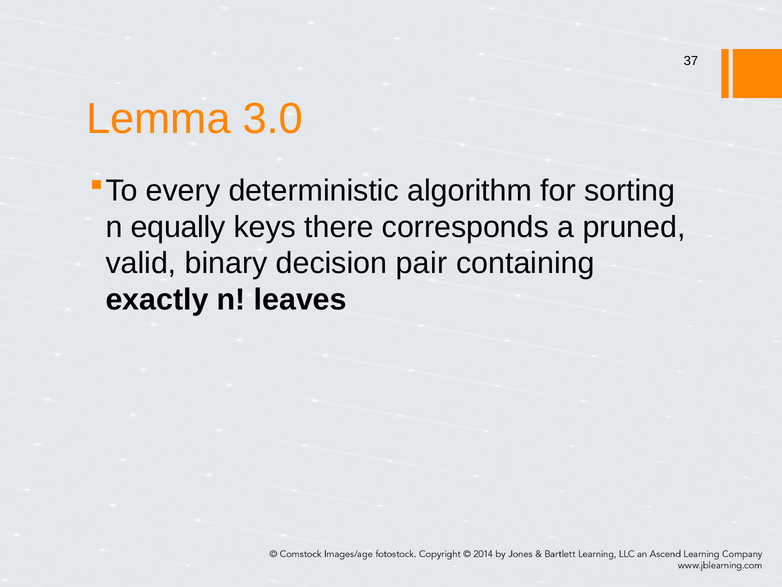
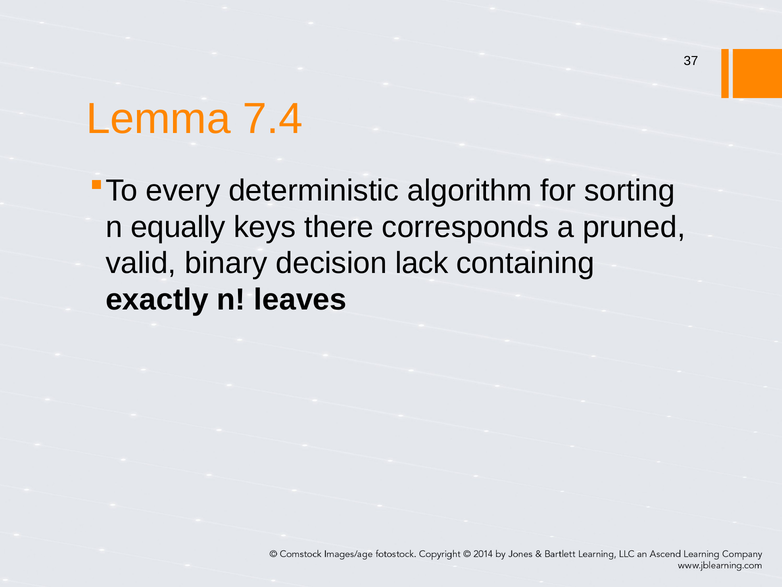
3.0: 3.0 -> 7.4 (273, 119)
pair: pair -> lack (422, 263)
